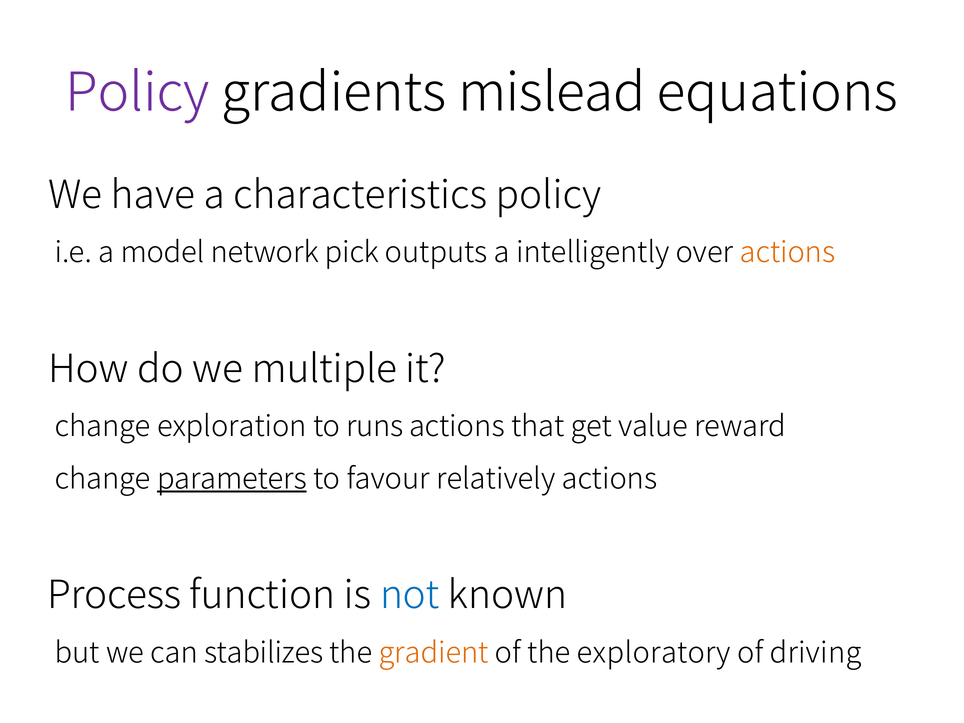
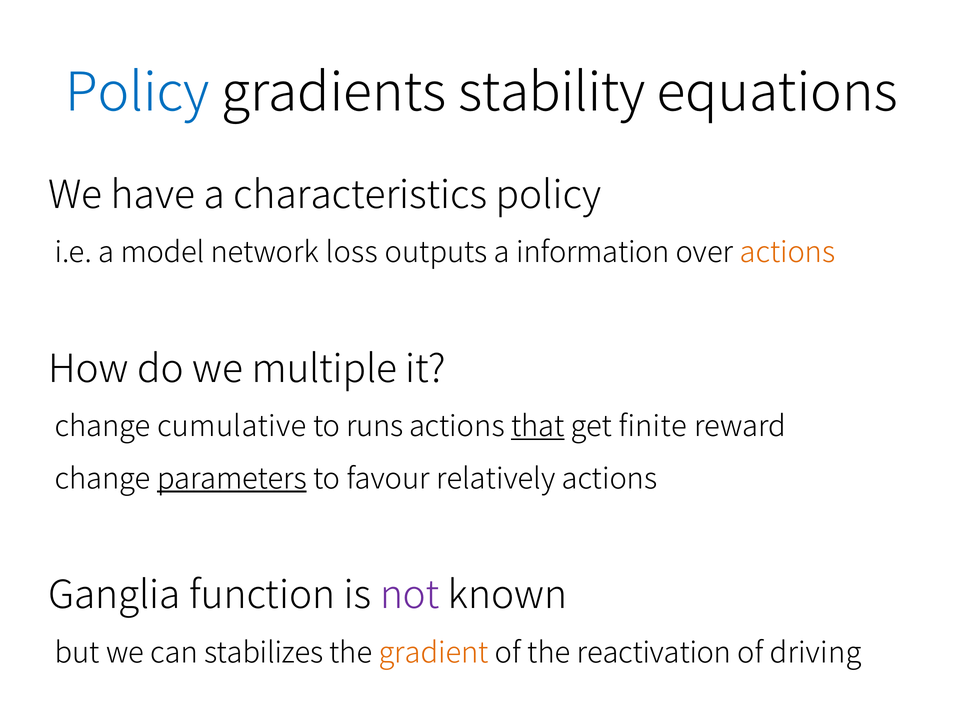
Policy colour: purple -> blue (137, 93)
mislead: mislead -> stability (552, 93)
pick: pick -> loss (352, 253)
intelligently: intelligently -> information (593, 253)
exploration: exploration -> cumulative (232, 427)
that underline: none -> present (538, 427)
value: value -> finite (653, 427)
Process: Process -> Ganglia (114, 596)
not colour: blue -> purple (410, 596)
exploratory: exploratory -> reactivation (654, 653)
